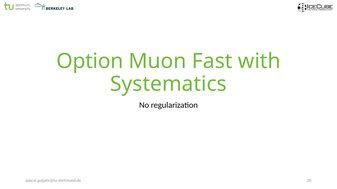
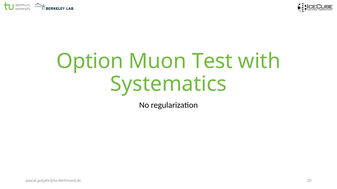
Fast: Fast -> Test (212, 61)
